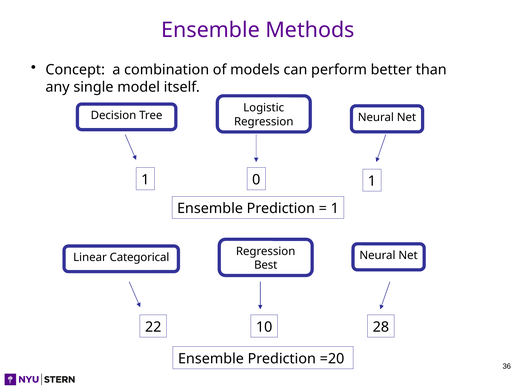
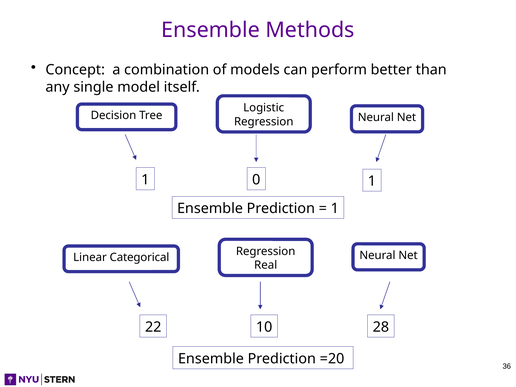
Best: Best -> Real (266, 265)
